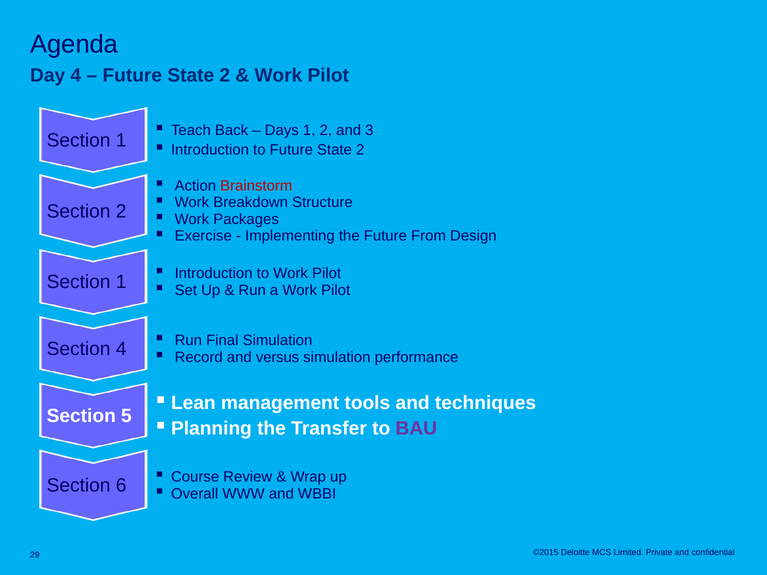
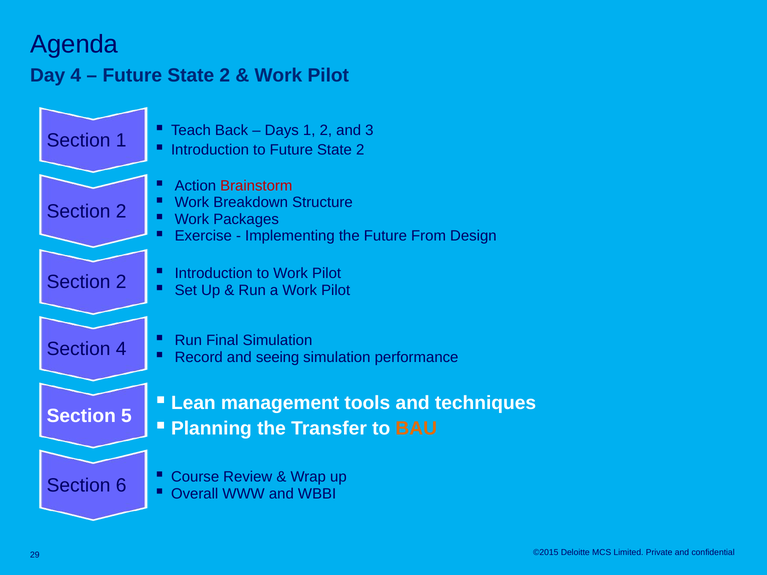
1: 1 -> 2 (121, 282)
versus: versus -> seeing (278, 357)
BAU colour: purple -> orange (416, 429)
